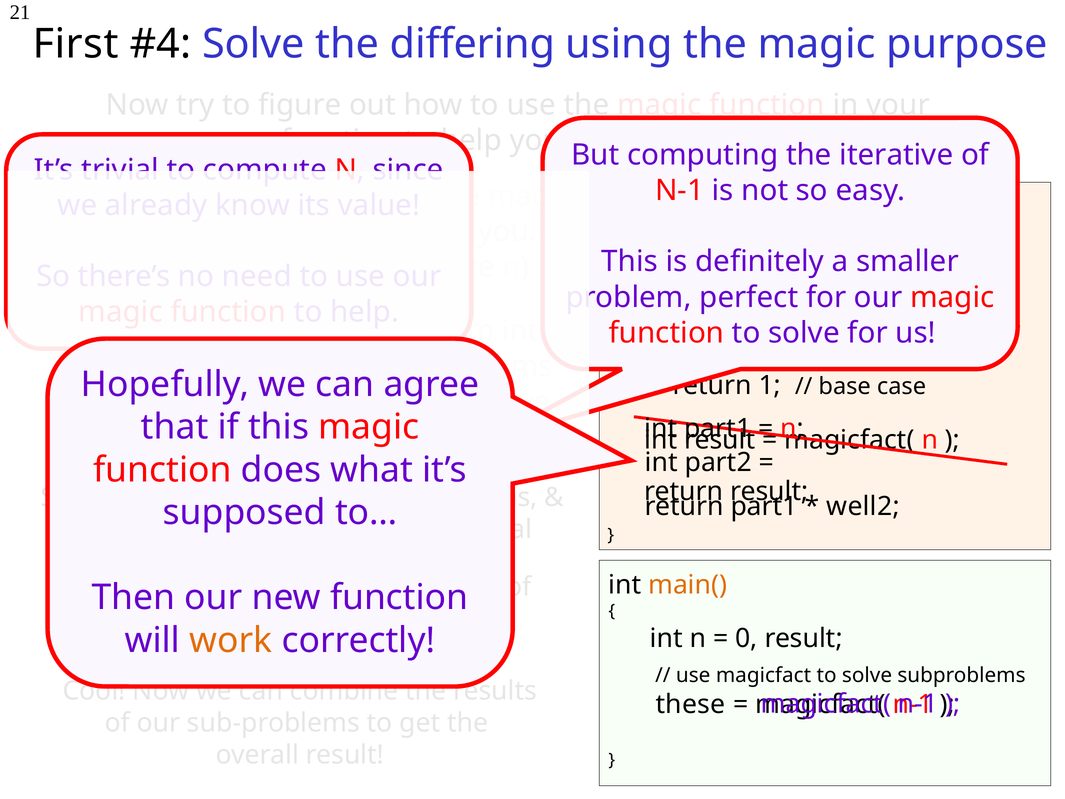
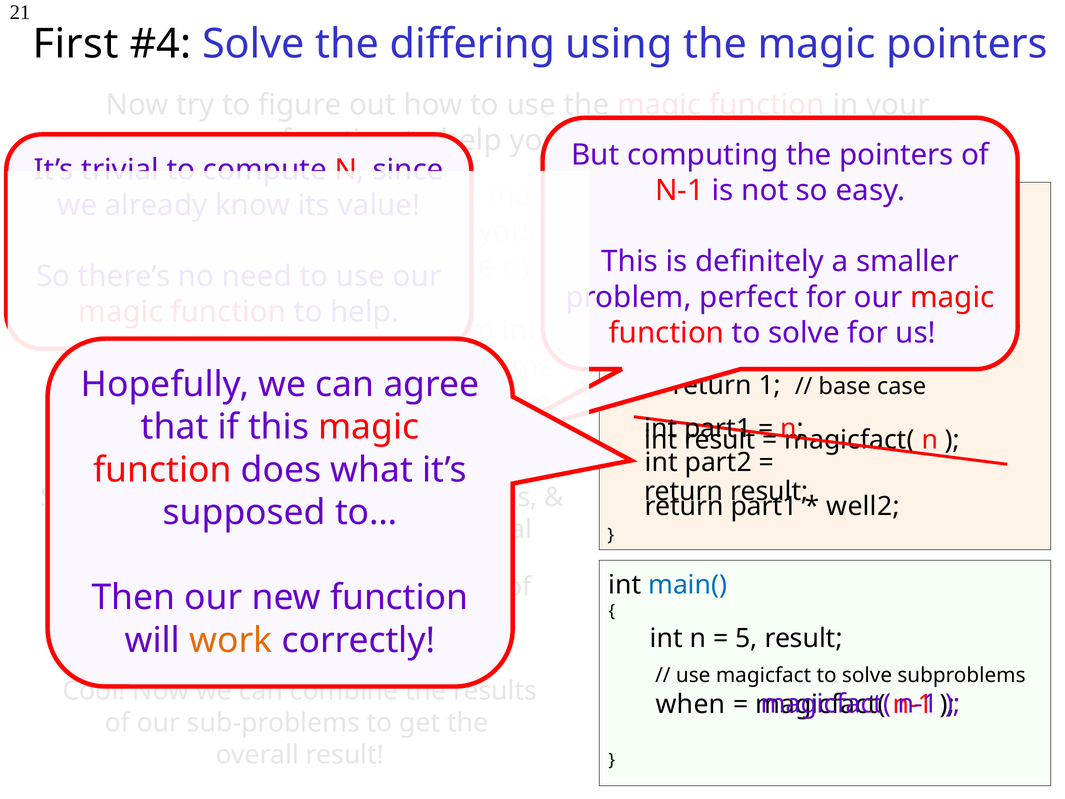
magic purpose: purpose -> pointers (967, 44)
iterative: iterative -> pointers (896, 155)
main( colour: orange -> blue (688, 585)
0: 0 -> 5 (746, 638)
these: these -> when (691, 704)
